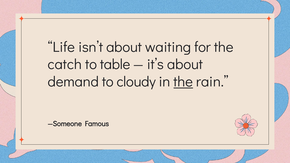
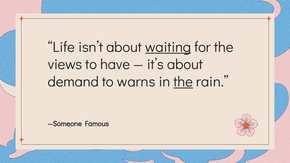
waiting underline: none -> present (168, 47)
catch: catch -> views (65, 64)
table: table -> have (115, 64)
cloudy: cloudy -> warns (136, 82)
